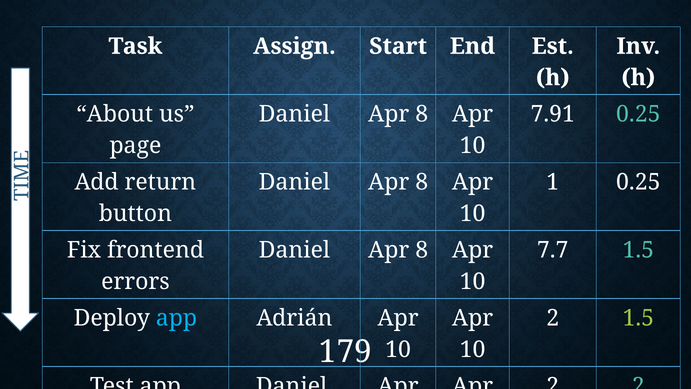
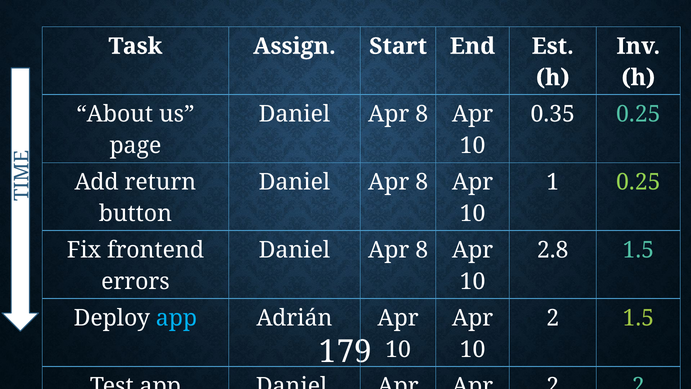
7.91: 7.91 -> 0.35 (553, 114)
0.25 colour: white -> light green (638, 182)
7.7: 7.7 -> 2.8 (553, 250)
